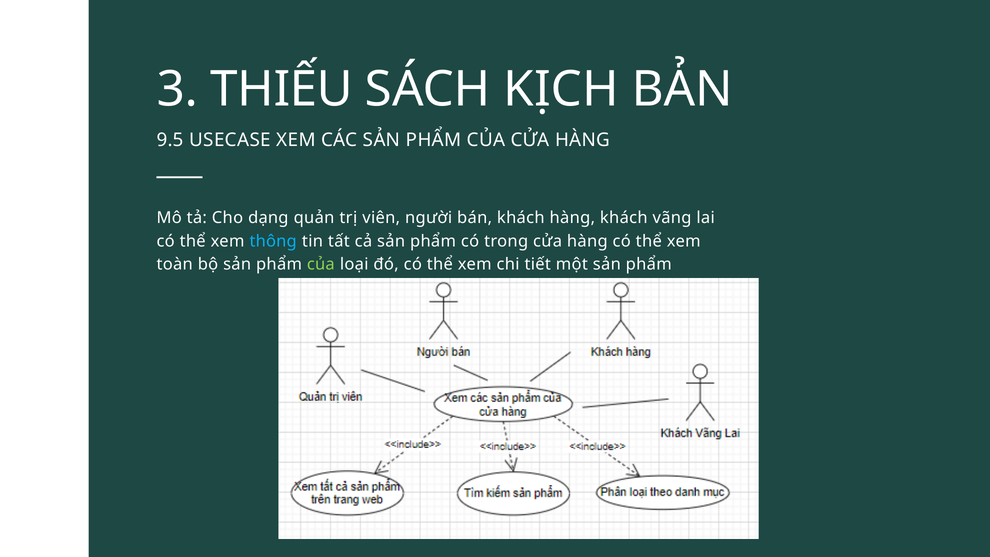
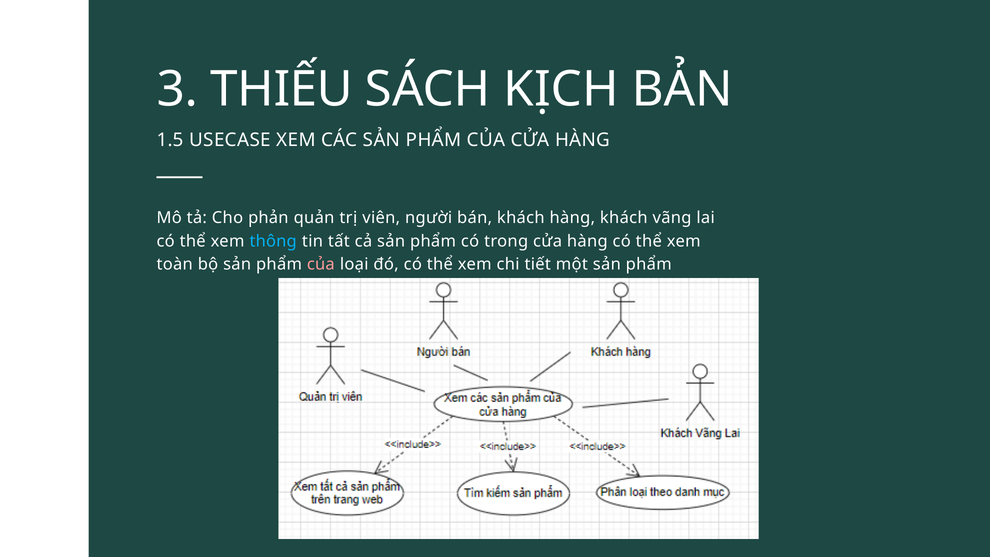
9.5: 9.5 -> 1.5 (170, 140)
dạng: dạng -> phản (268, 218)
của colour: light green -> pink (321, 264)
